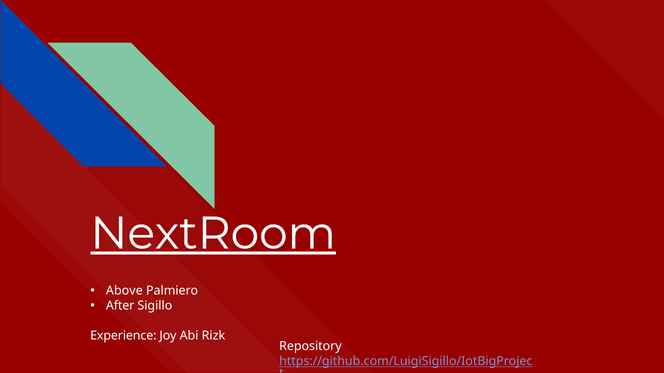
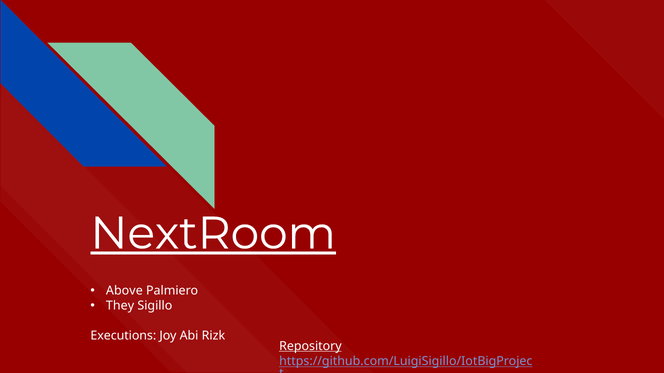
After: After -> They (120, 306)
Experience: Experience -> Executions (123, 336)
Repository underline: none -> present (310, 346)
